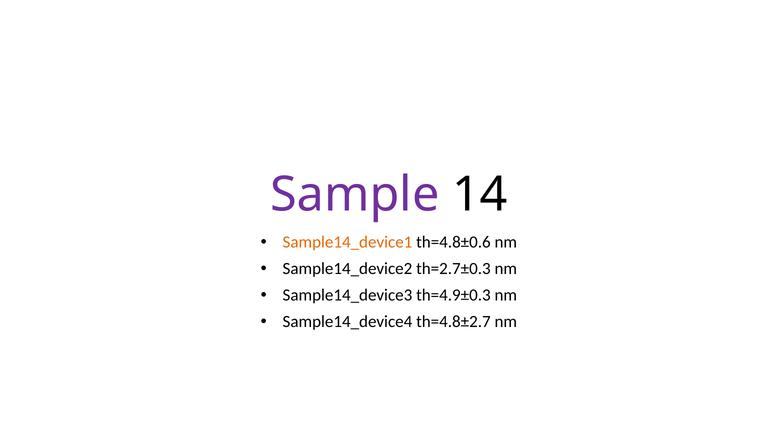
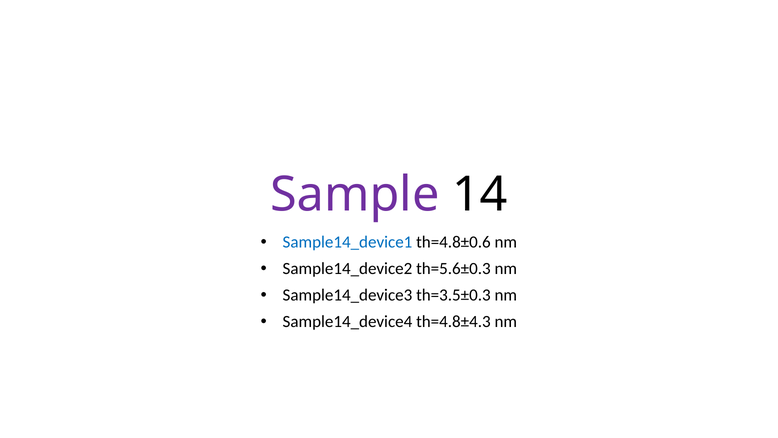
Sample14_device1 colour: orange -> blue (347, 242)
th=2.7±0.3: th=2.7±0.3 -> th=5.6±0.3 (453, 268)
th=4.9±0.3: th=4.9±0.3 -> th=3.5±0.3 (453, 295)
th=4.8±2.7: th=4.8±2.7 -> th=4.8±4.3 (453, 321)
